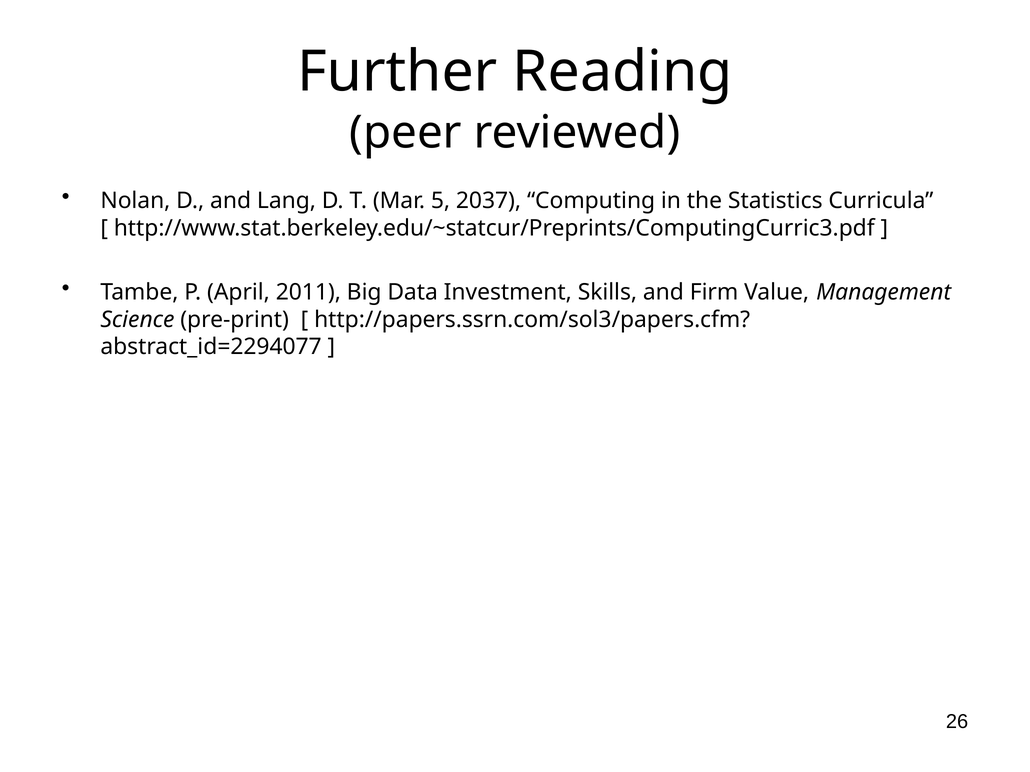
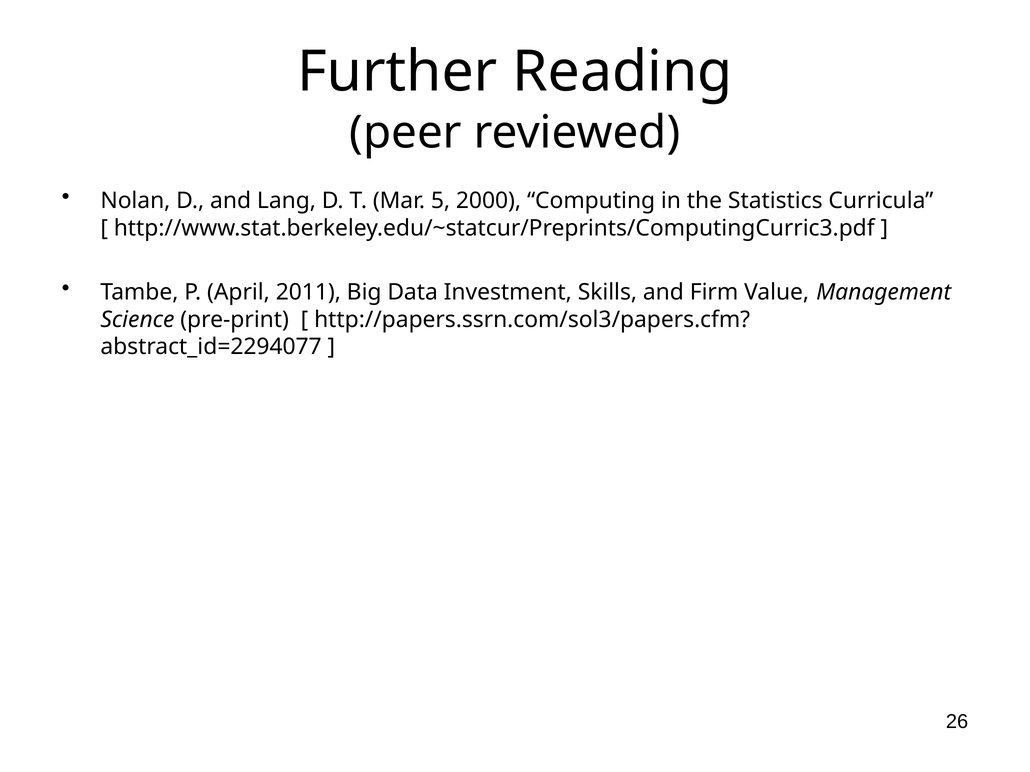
2037: 2037 -> 2000 (489, 201)
